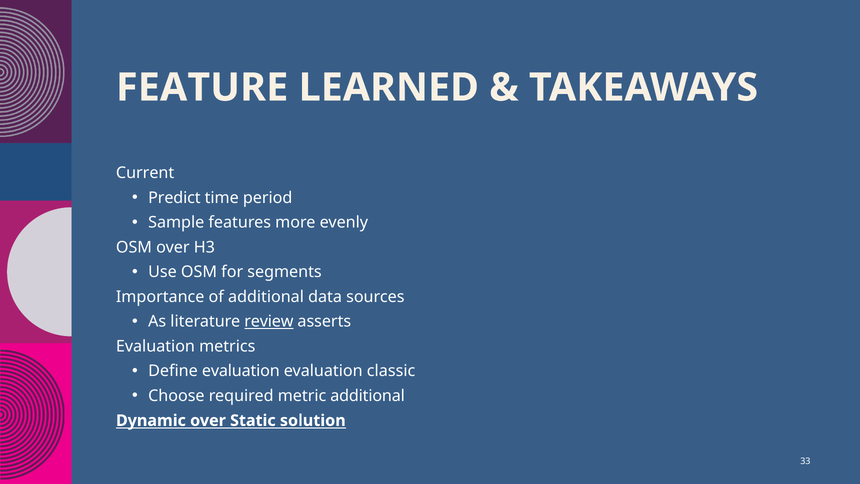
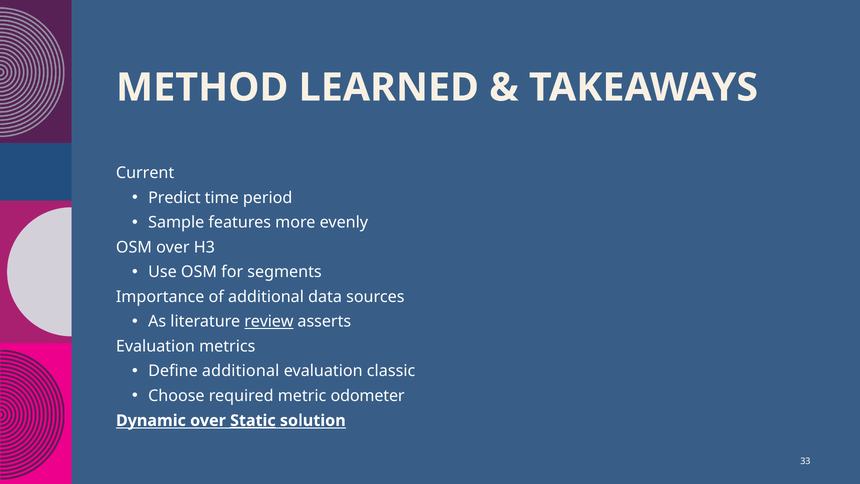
FEATURE: FEATURE -> METHOD (202, 88)
Define evaluation: evaluation -> additional (241, 371)
metric additional: additional -> odometer (368, 396)
Static underline: none -> present (253, 420)
